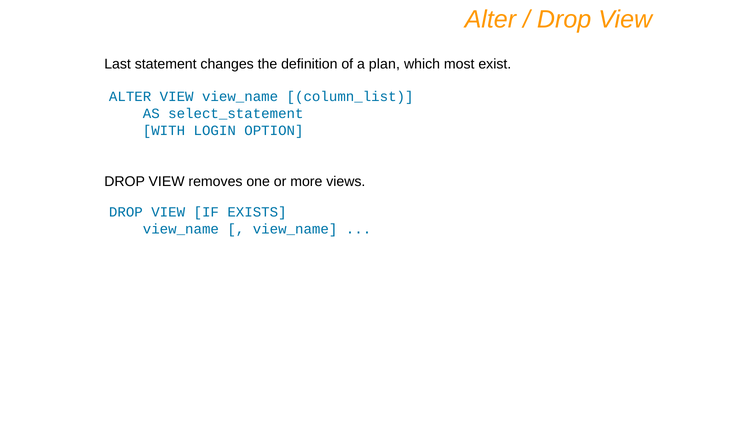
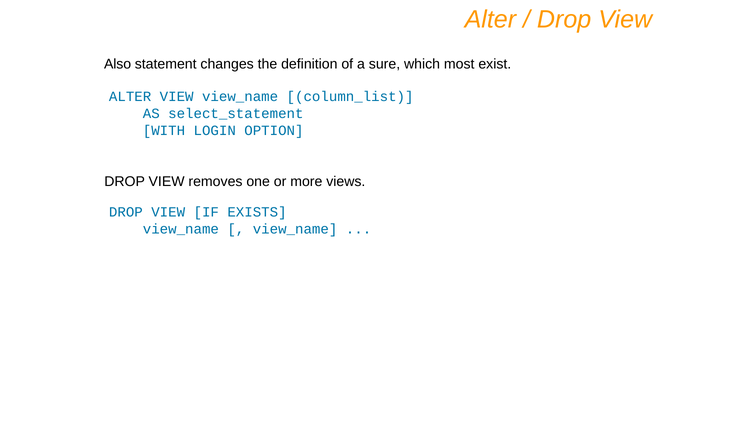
Last: Last -> Also (118, 64)
plan: plan -> sure (384, 64)
